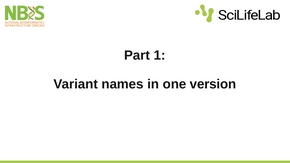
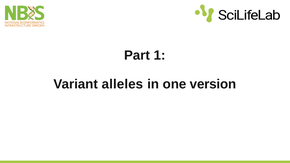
names: names -> alleles (122, 84)
